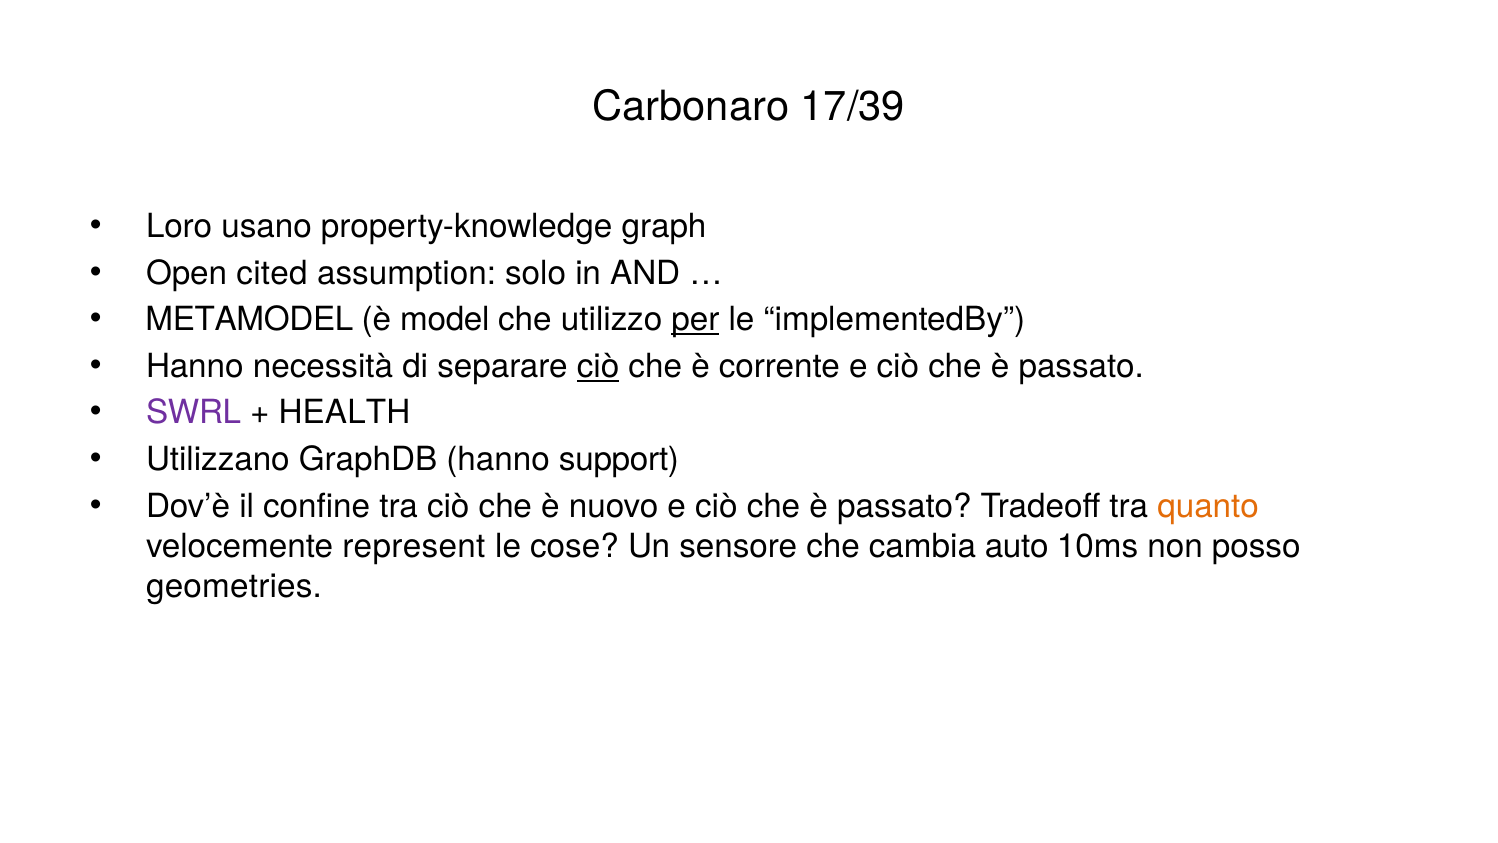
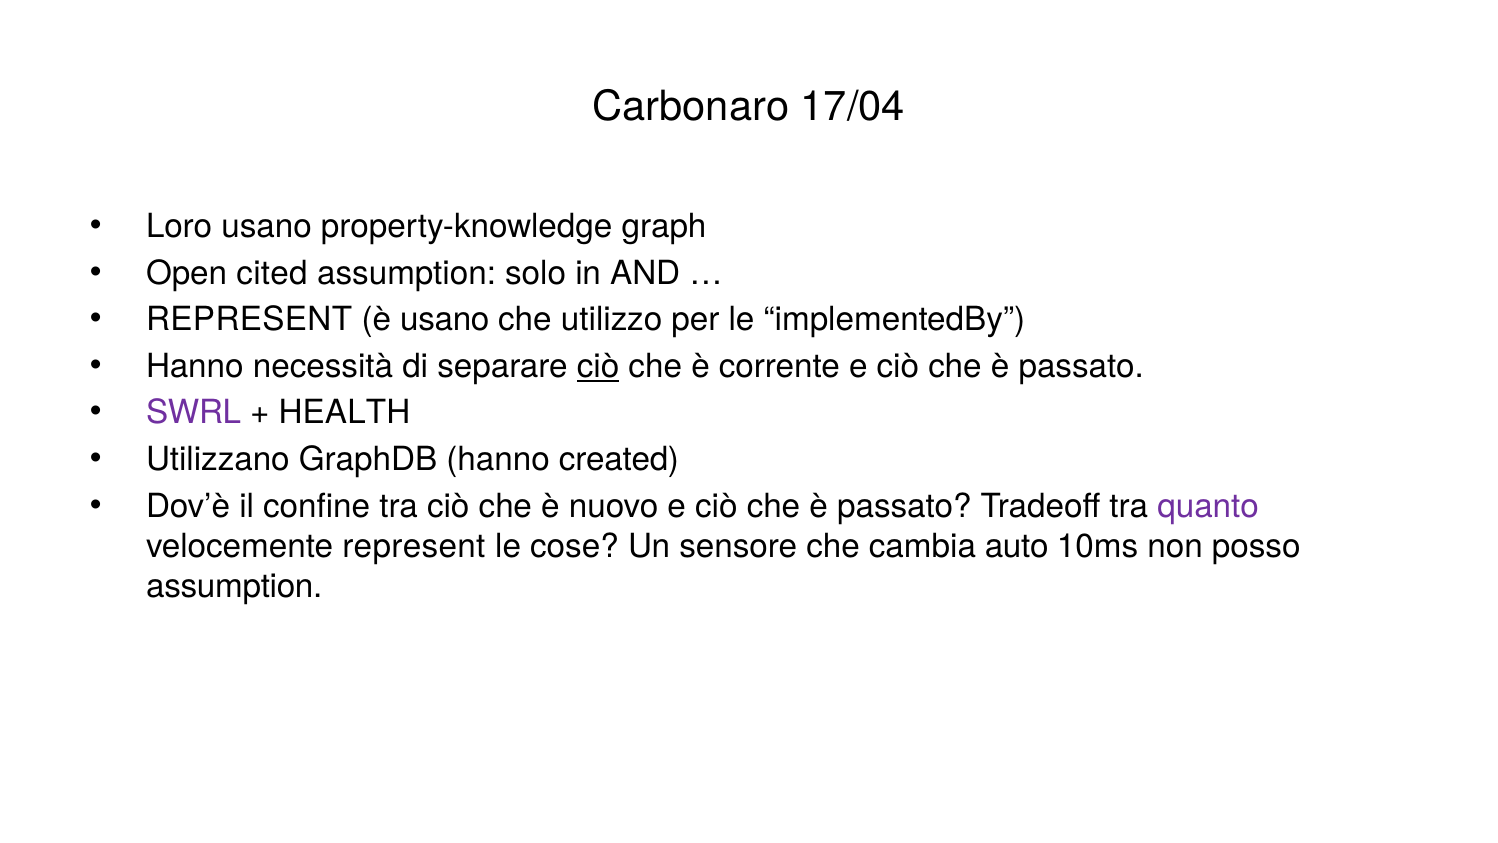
17/39: 17/39 -> 17/04 (853, 107)
METAMODEL: METAMODEL -> REPRESENT (249, 320)
è model: model -> usano (445, 320)
per underline: present -> none (695, 320)
support: support -> created (619, 459)
quanto colour: orange -> purple (1208, 506)
geometries: geometries -> assumption (234, 586)
